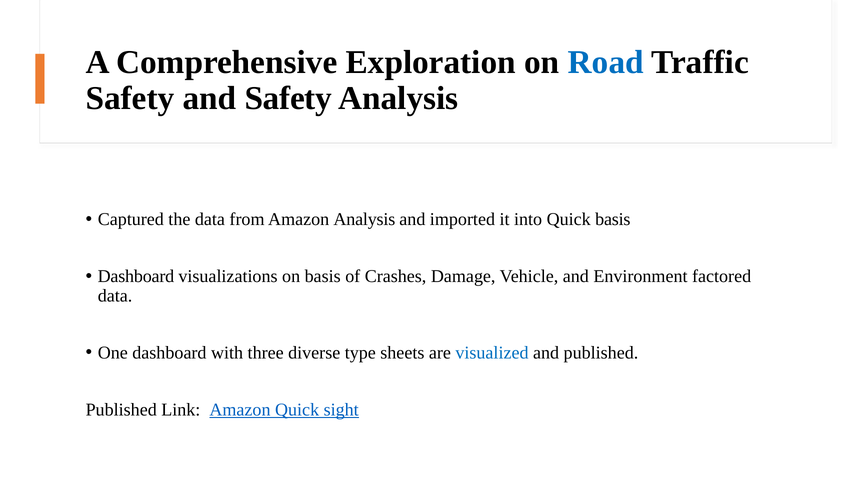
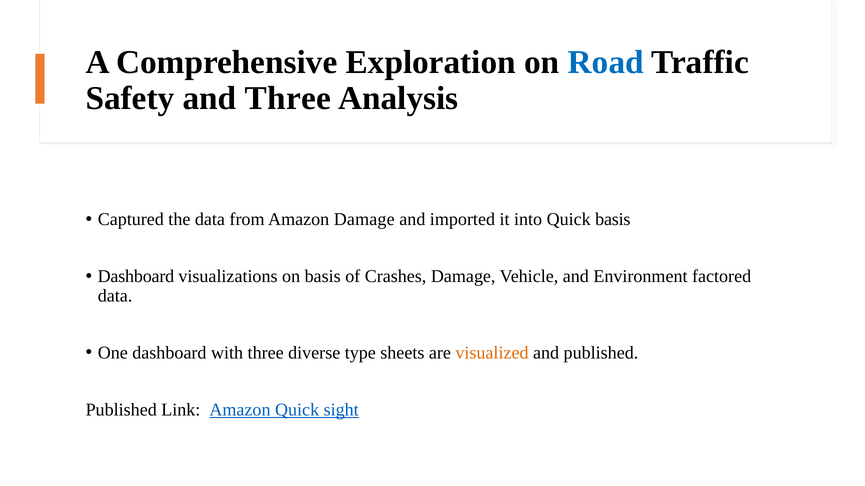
and Safety: Safety -> Three (288, 99)
Amazon Analysis: Analysis -> Damage (364, 220)
visualized colour: blue -> orange (492, 353)
